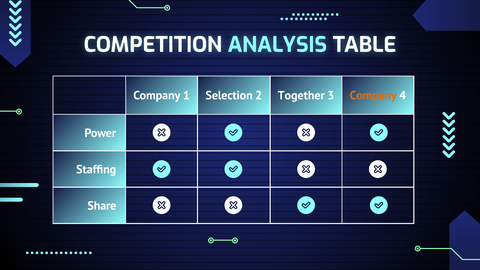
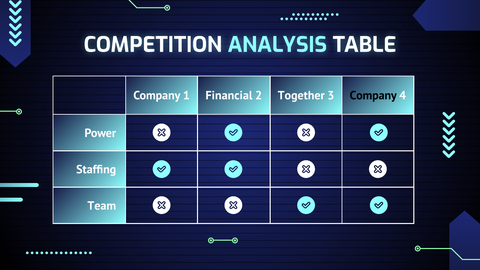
Selection: Selection -> Financial (229, 96)
Company colour: orange -> black (373, 96)
Share: Share -> Team (102, 206)
